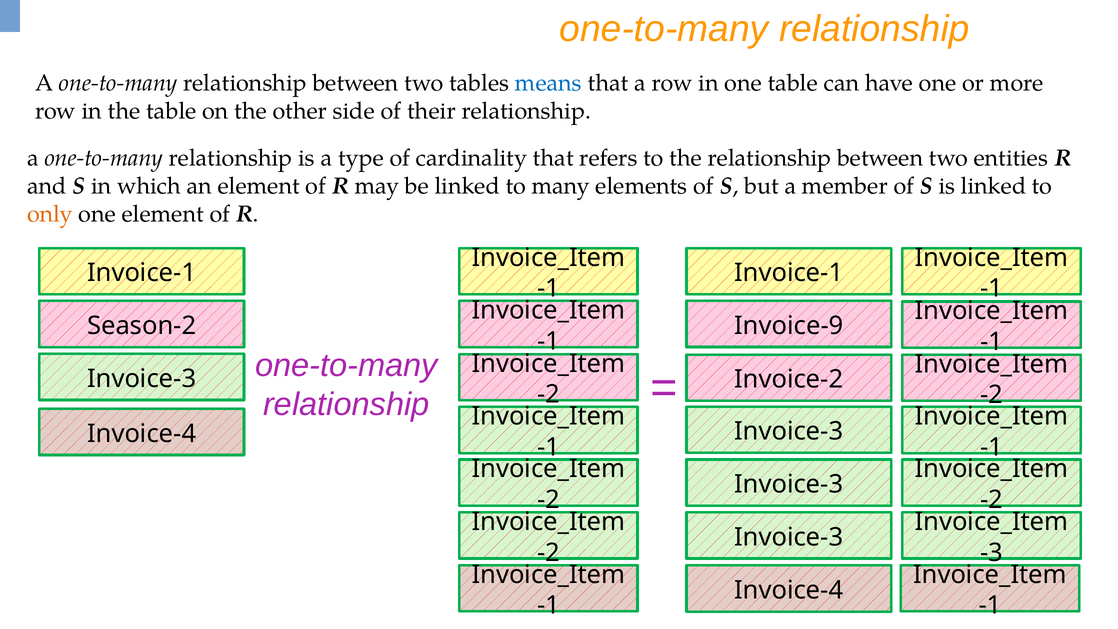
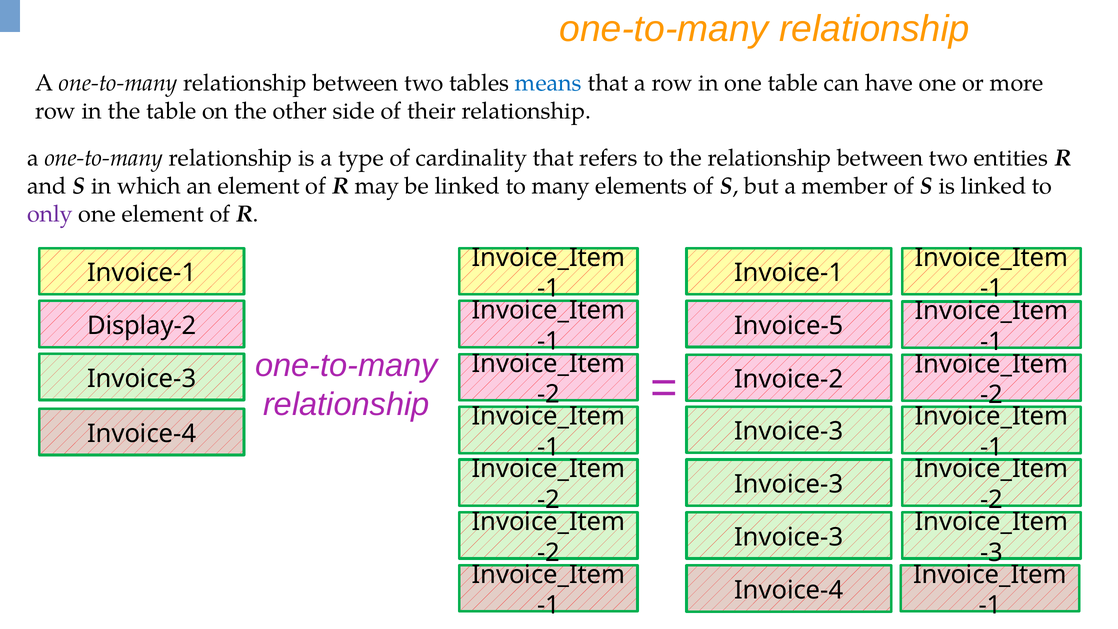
only colour: orange -> purple (50, 214)
Invoice-9: Invoice-9 -> Invoice-5 (789, 326)
Season-2: Season-2 -> Display-2 (142, 326)
